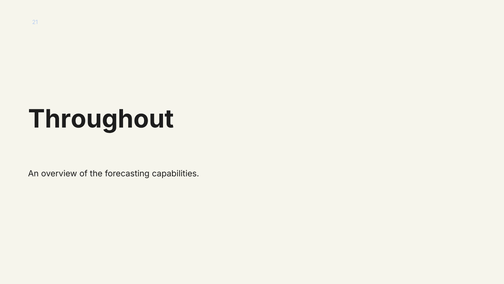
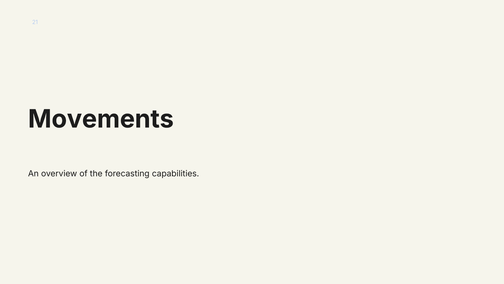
Throughout: Throughout -> Movements (101, 119)
